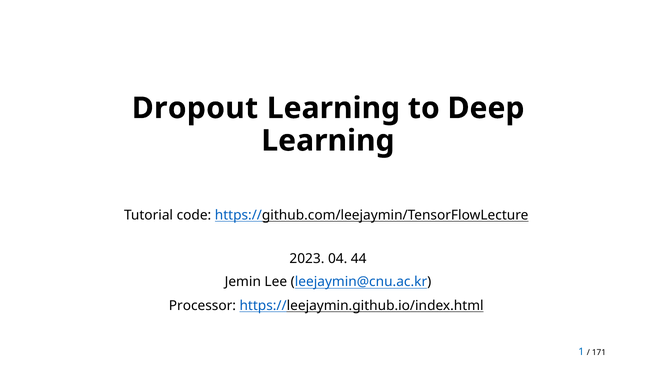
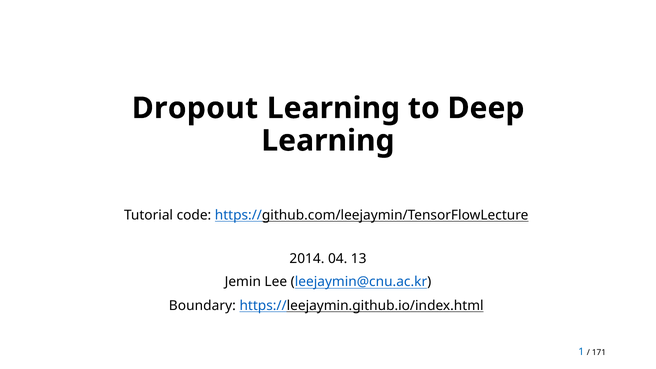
2023: 2023 -> 2014 (307, 259)
44: 44 -> 13 (359, 259)
Processor: Processor -> Boundary (202, 306)
